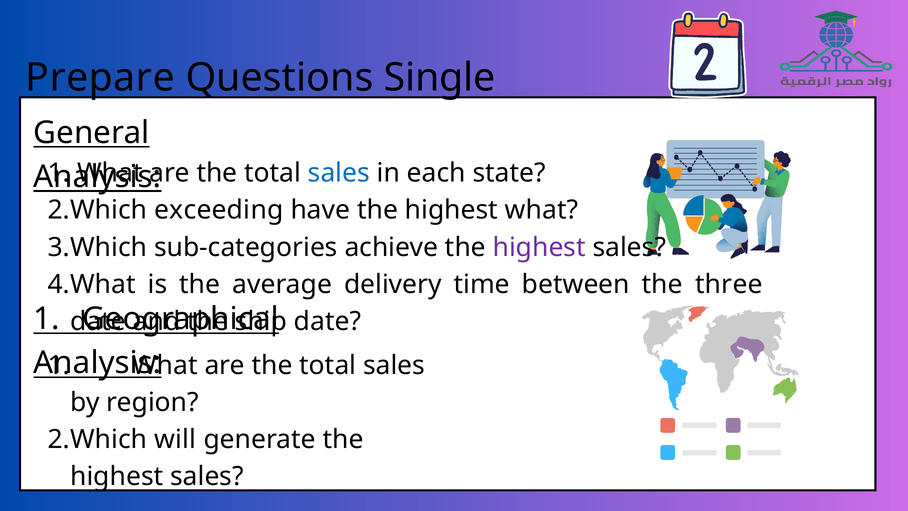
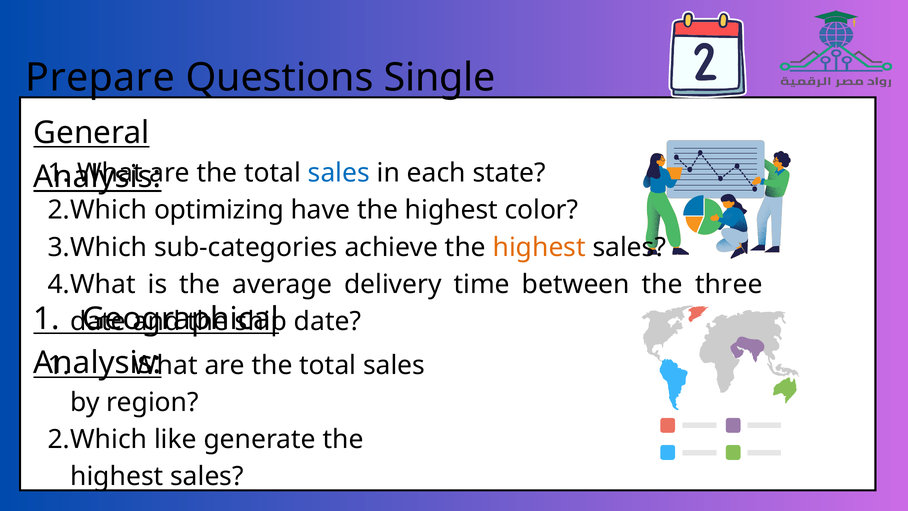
exceeding: exceeding -> optimizing (219, 210)
highest what: what -> color (542, 210)
highest colour: purple -> orange (539, 247)
will: will -> like (175, 439)
